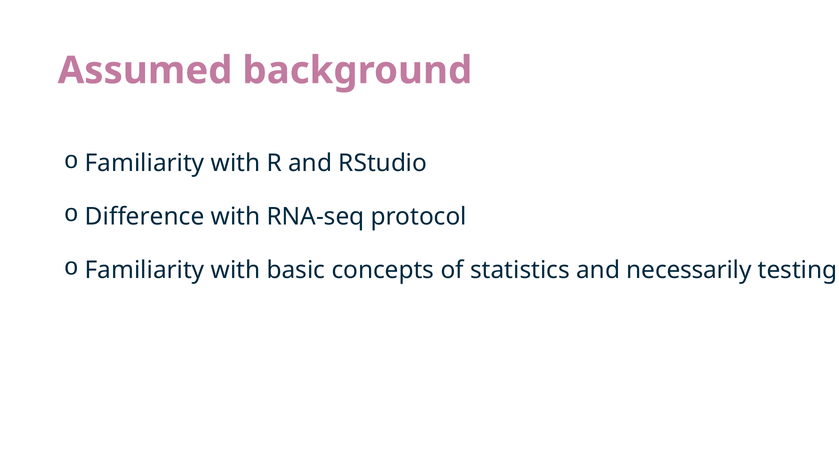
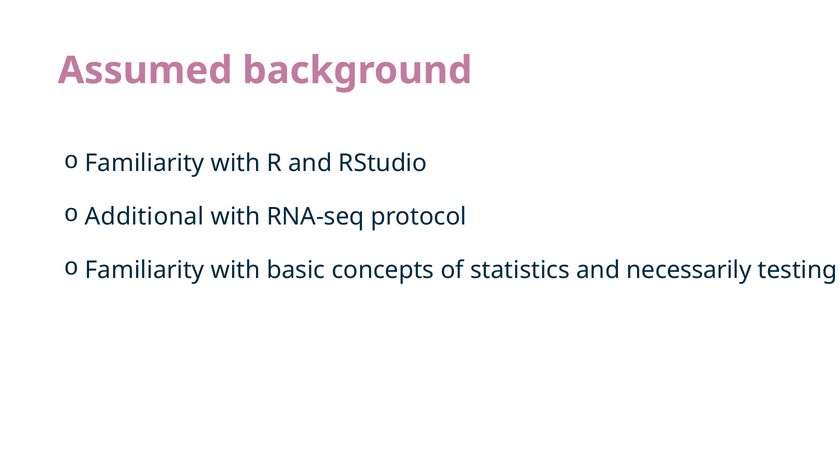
Difference: Difference -> Additional (145, 217)
